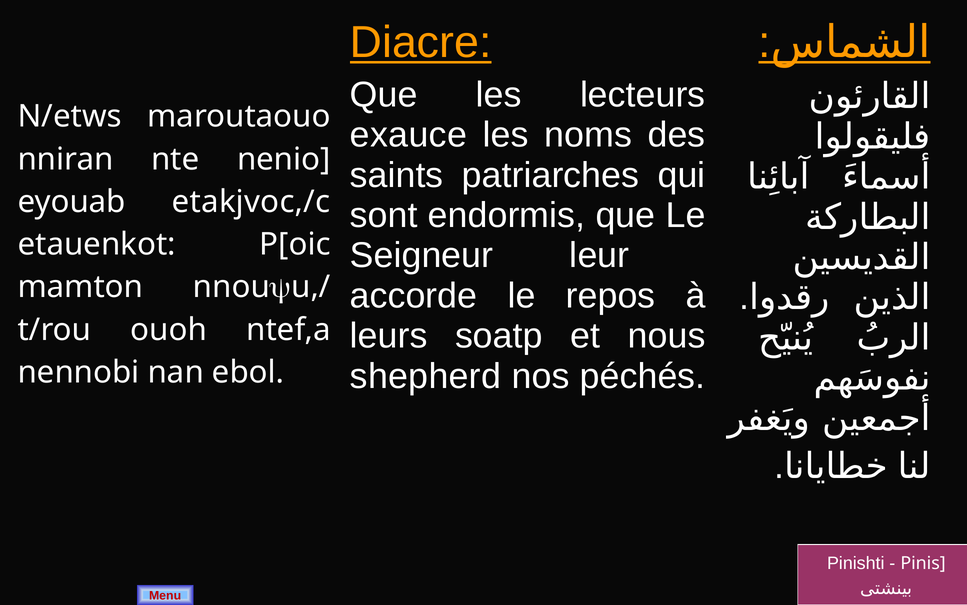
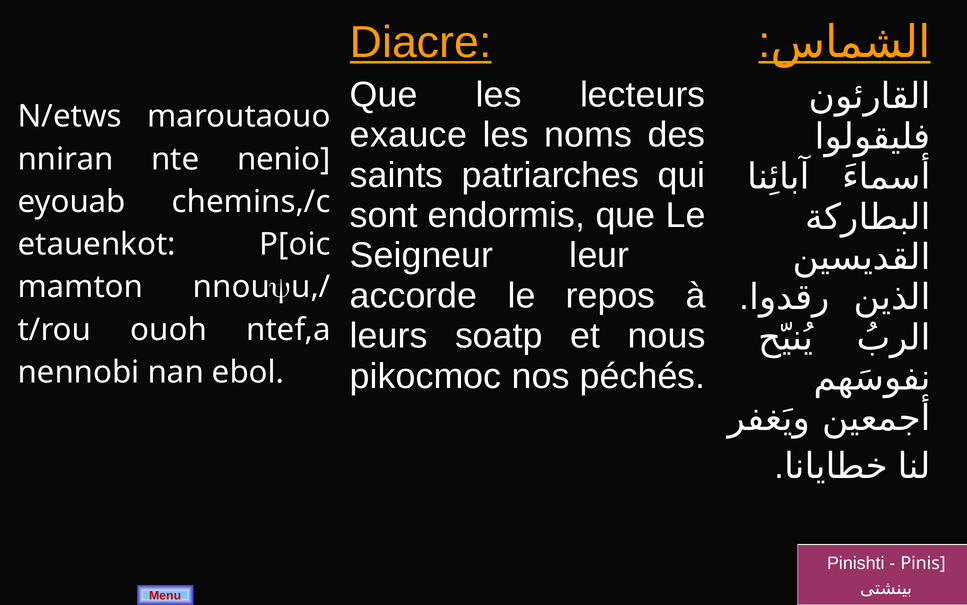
etakjvoc,/c: etakjvoc,/c -> chemins,/c (251, 202)
shepherd: shepherd -> pikocmoc (426, 376)
